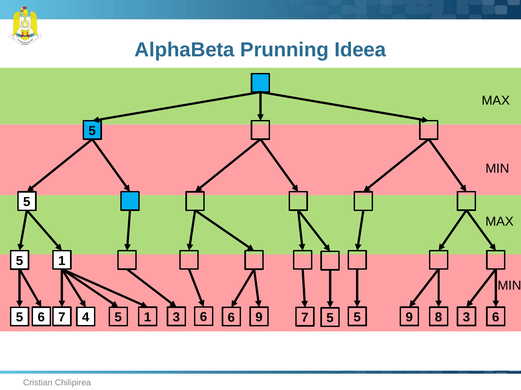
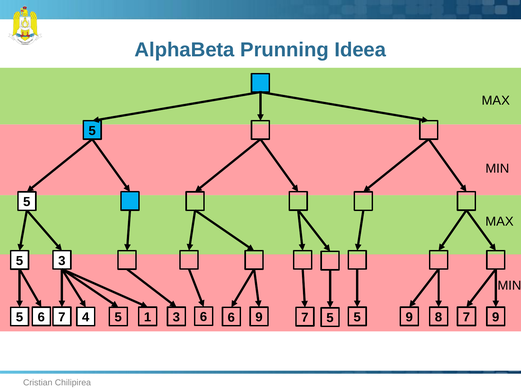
5 1: 1 -> 3 (62, 261)
9 3: 3 -> 7 (466, 318)
9 6: 6 -> 9 (496, 318)
